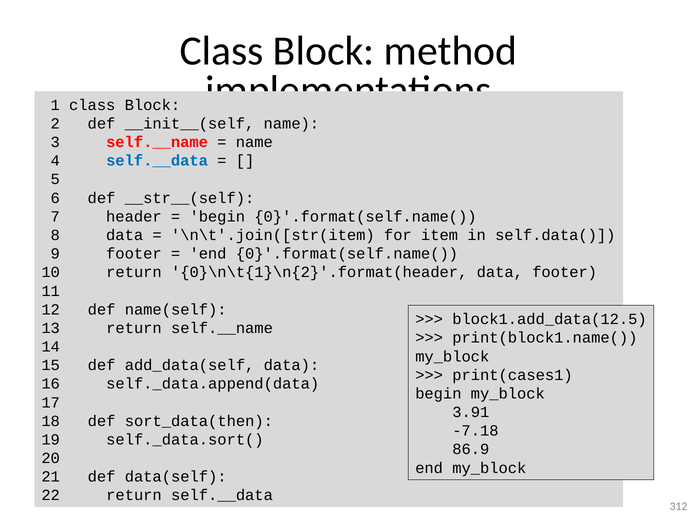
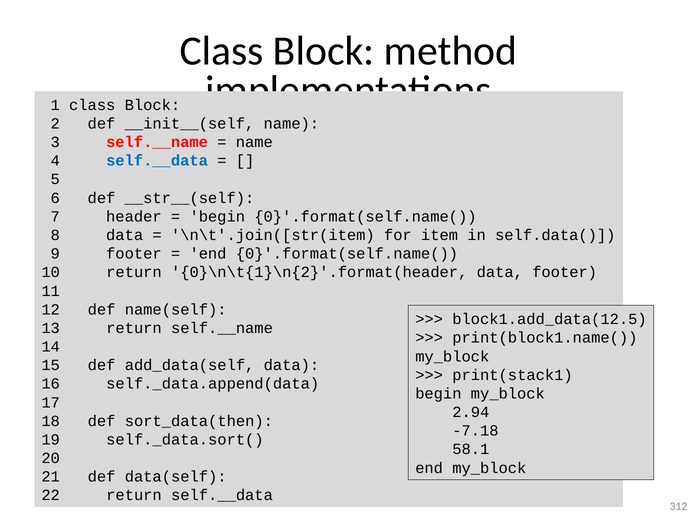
print(cases1: print(cases1 -> print(stack1 (513, 375)
3.91: 3.91 -> 2.94 (471, 412)
86.9: 86.9 -> 58.1 (471, 449)
